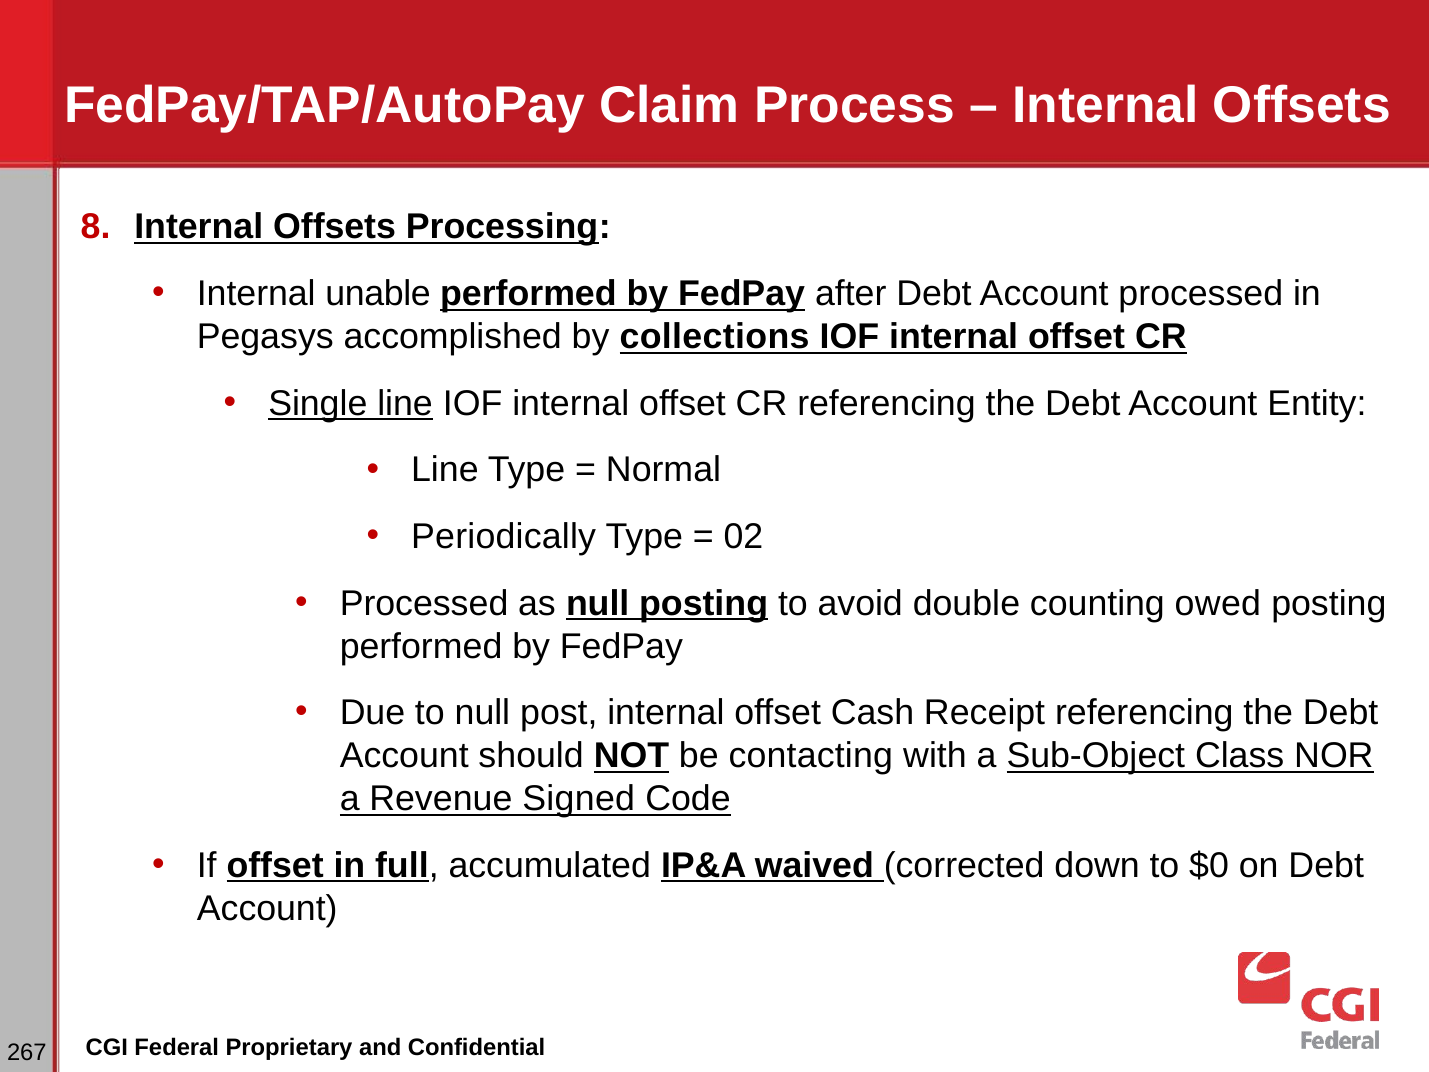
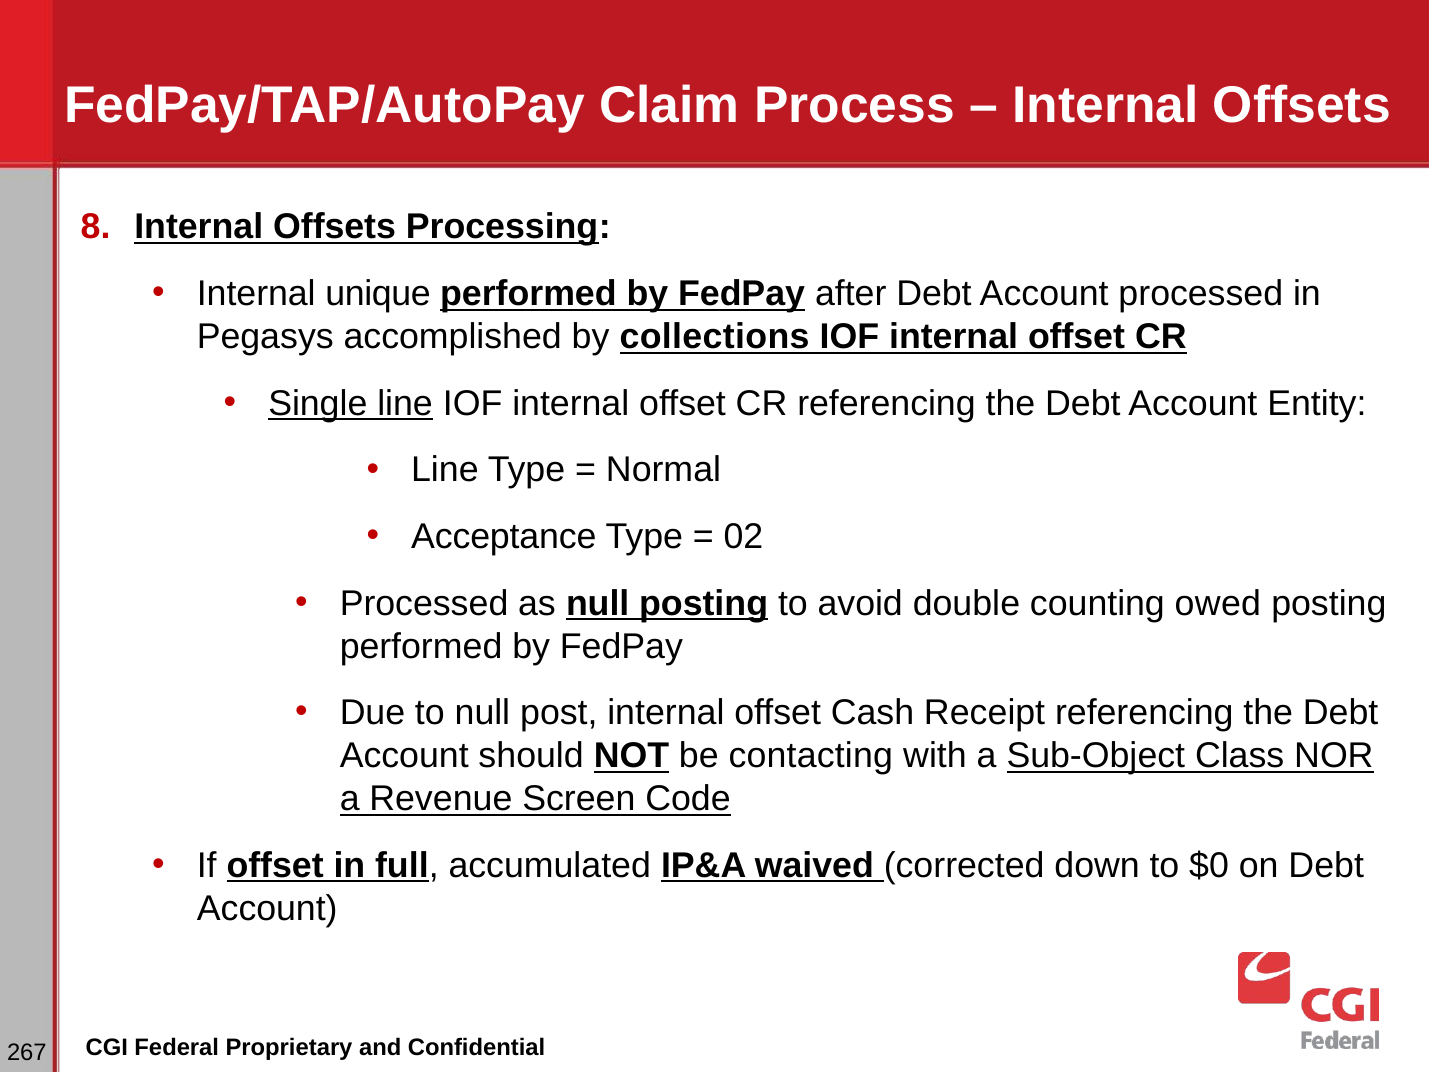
unable: unable -> unique (378, 294)
Periodically: Periodically -> Acceptance (504, 537)
Signed: Signed -> Screen (579, 799)
